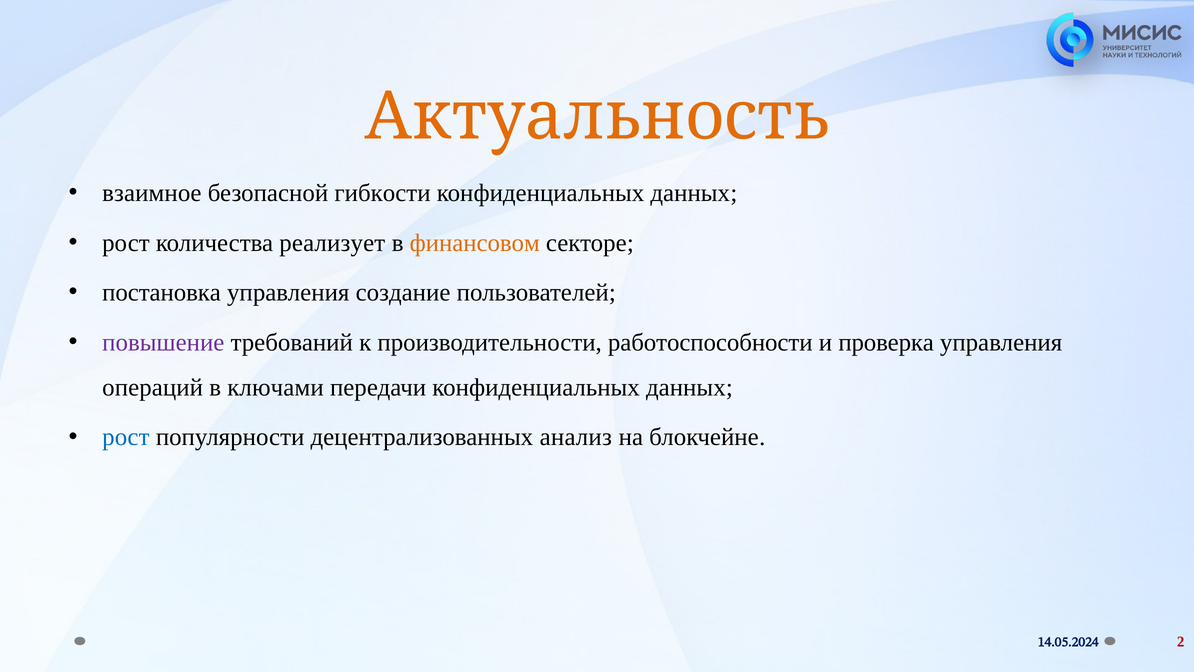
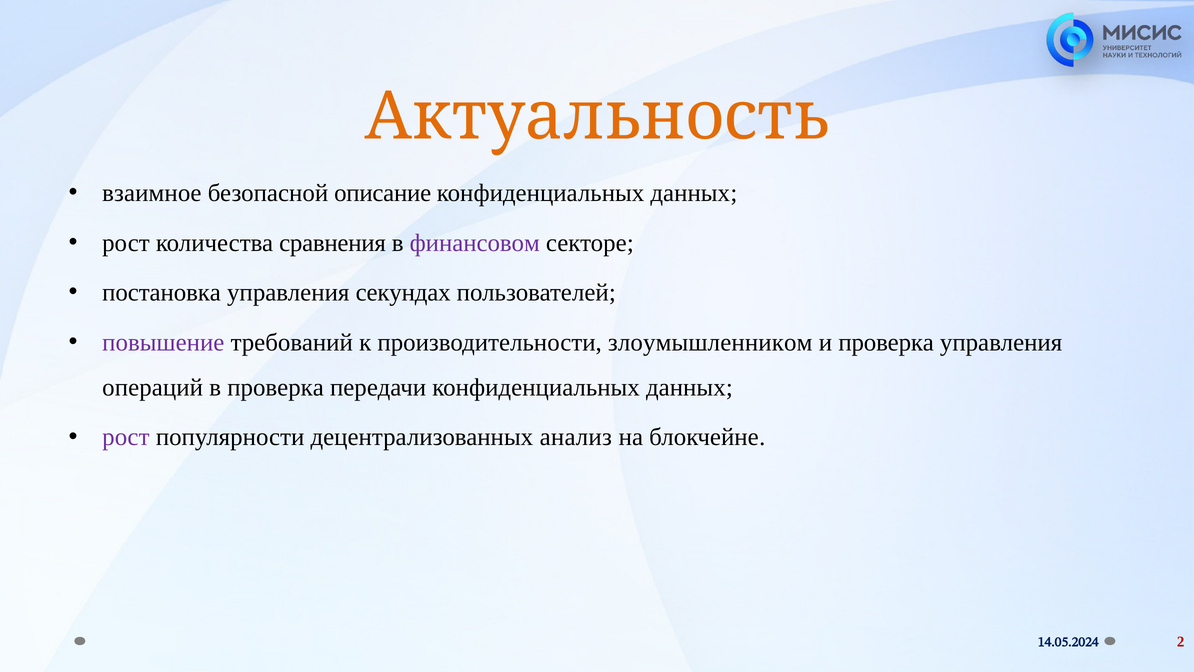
гибкости: гибкости -> описание (383, 193)
реализует: реализует -> сравнения (333, 243)
финансовом colour: orange -> purple (475, 243)
создание: создание -> секундах (403, 292)
работоспособности: работоспособности -> злоумышленником (710, 342)
в ключами: ключами -> проверка (276, 387)
рост colour: blue -> purple (126, 437)
